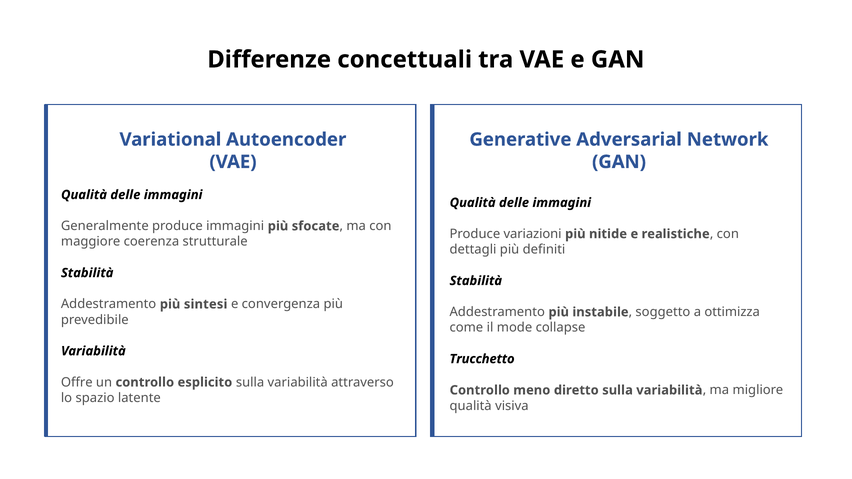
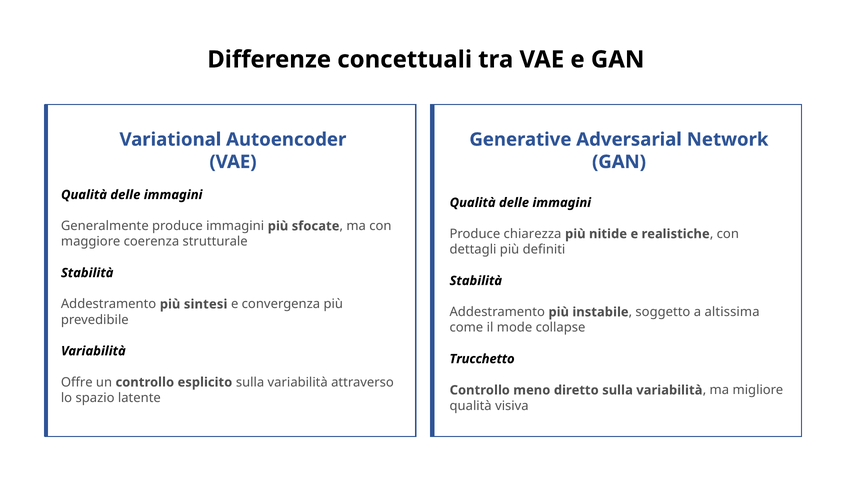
variazioni: variazioni -> chiarezza (532, 234)
ottimizza: ottimizza -> altissima (732, 312)
